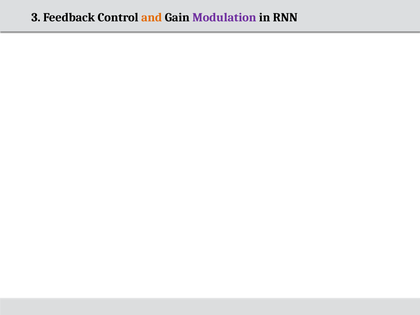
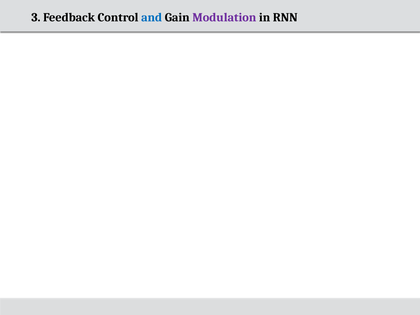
and colour: orange -> blue (152, 18)
